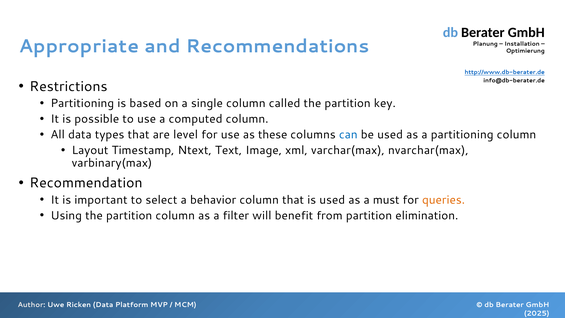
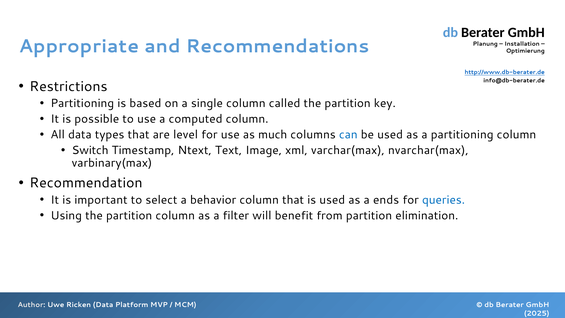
these: these -> much (273, 135)
Layout: Layout -> Switch (90, 150)
must: must -> ends (386, 200)
queries colour: orange -> blue (444, 200)
